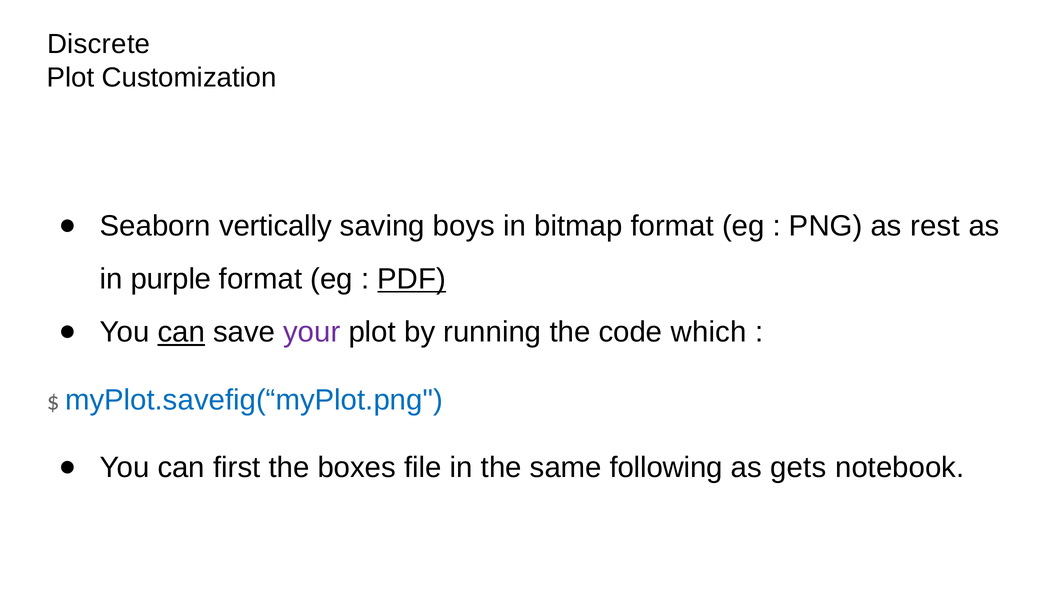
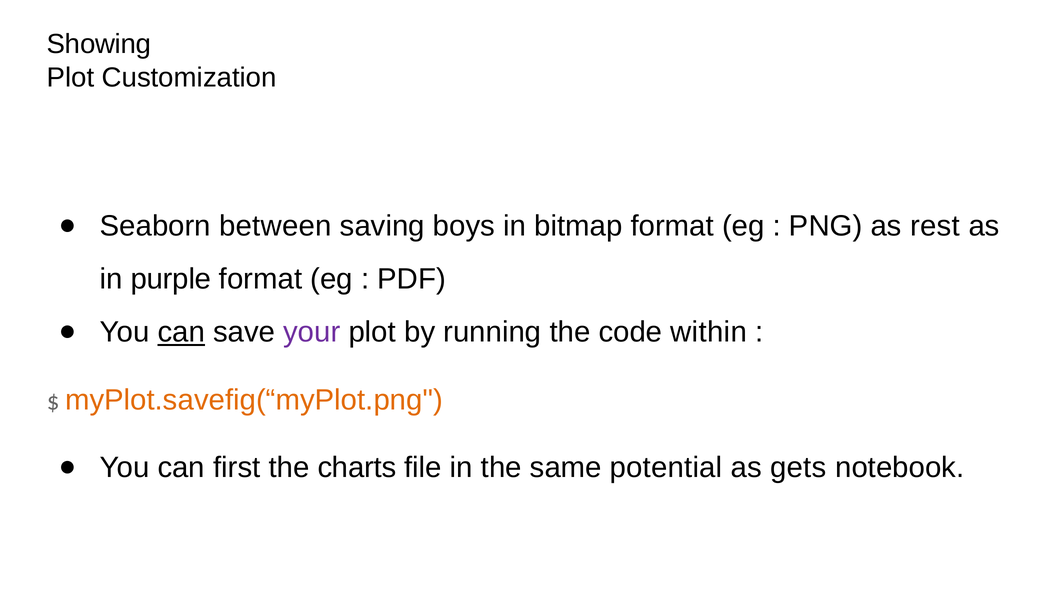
Discrete: Discrete -> Showing (99, 44)
vertically: vertically -> between (275, 226)
PDF underline: present -> none (412, 279)
which: which -> within (709, 332)
myPlot.savefig(“myPlot.png colour: blue -> orange (254, 400)
boxes: boxes -> charts (357, 468)
following: following -> potential (666, 468)
